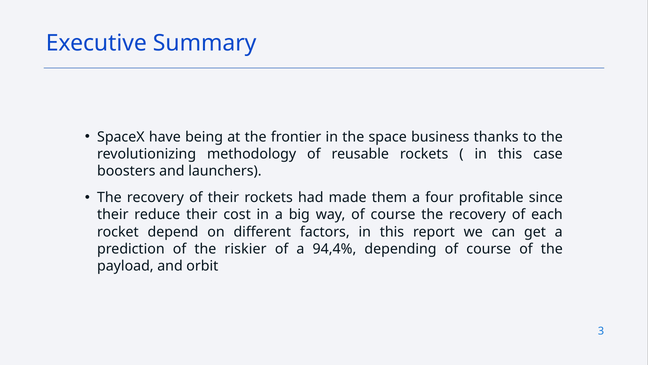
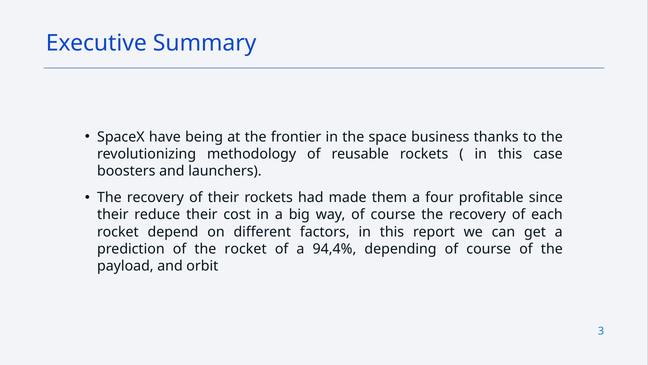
the riskier: riskier -> rocket (246, 249)
